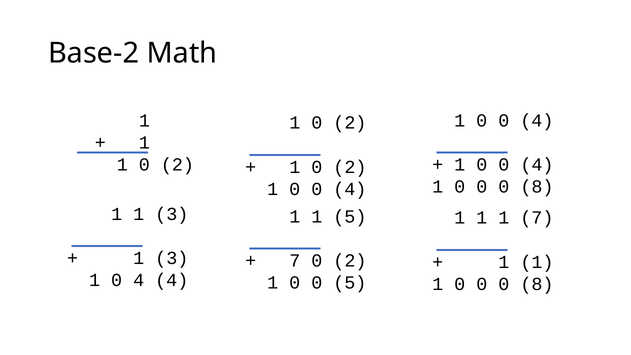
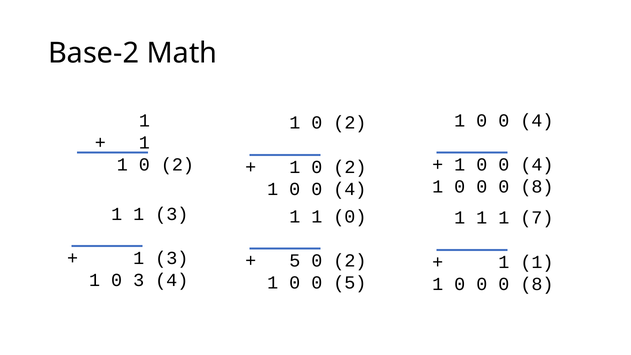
5: 5 -> 0 (350, 217)
7: 7 -> 5 (295, 261)
1 0 4: 4 -> 3 (139, 280)
